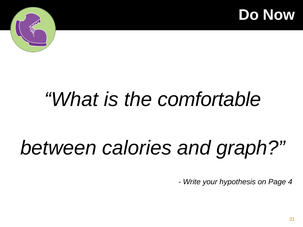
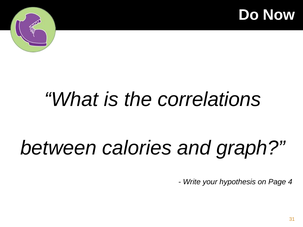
comfortable: comfortable -> correlations (209, 100)
